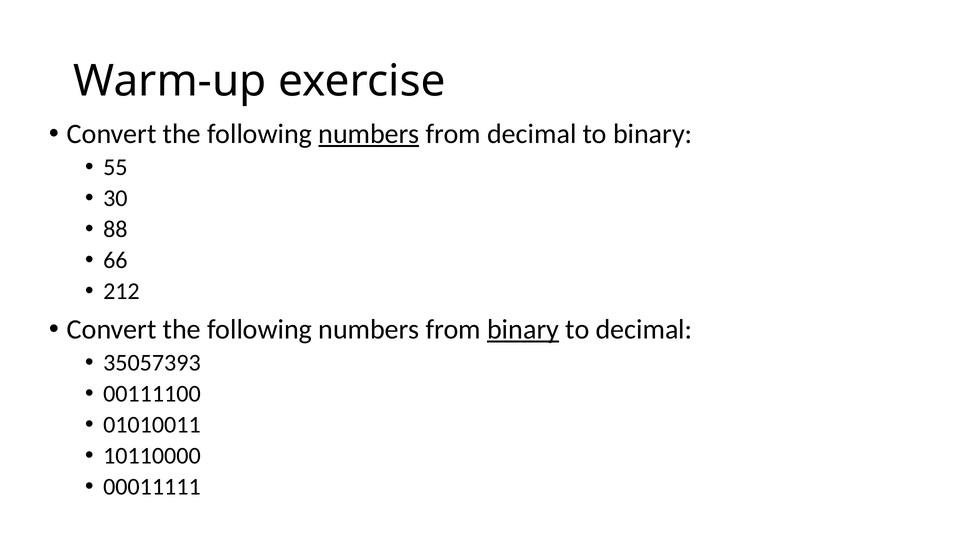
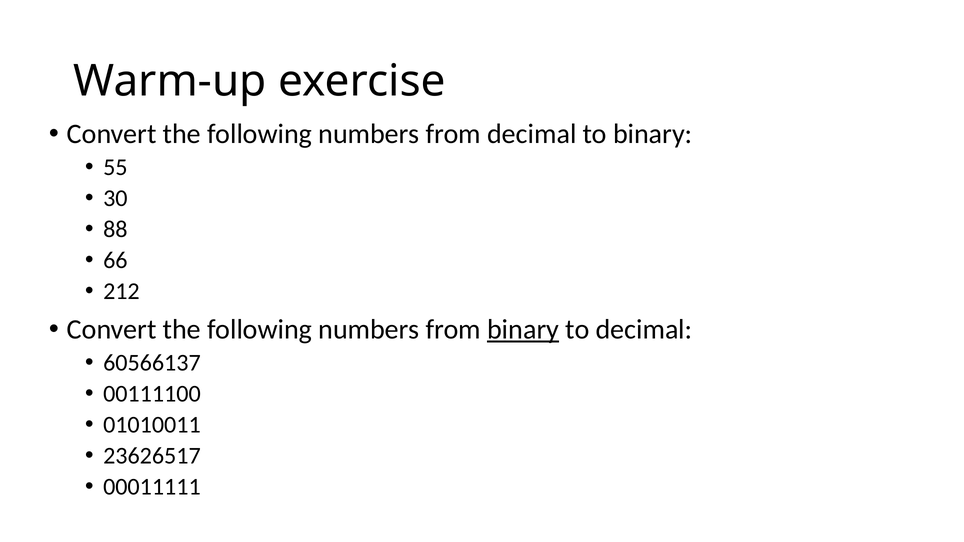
numbers underline: present -> none (369, 134)
35057393: 35057393 -> 60566137 (152, 363)
10110000: 10110000 -> 23626517 (152, 456)
